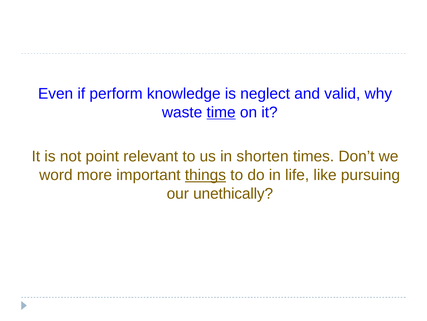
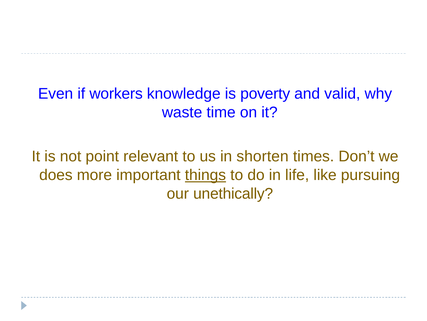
perform: perform -> workers (116, 94)
neglect: neglect -> poverty (265, 94)
time underline: present -> none (221, 112)
word: word -> does (56, 175)
